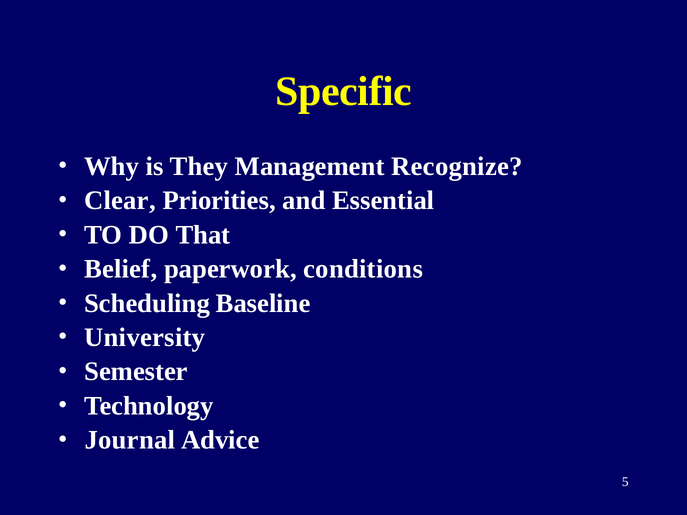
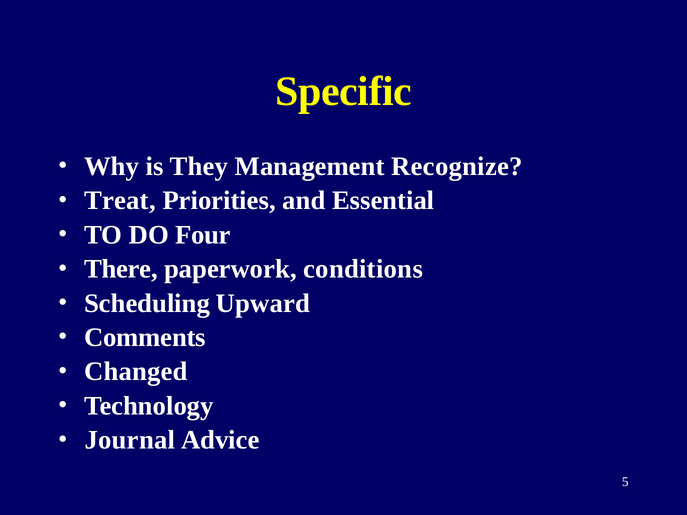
Clear: Clear -> Treat (120, 201)
That: That -> Four (203, 235)
Belief: Belief -> There (121, 269)
Baseline: Baseline -> Upward (263, 303)
University: University -> Comments (145, 338)
Semester: Semester -> Changed (136, 372)
